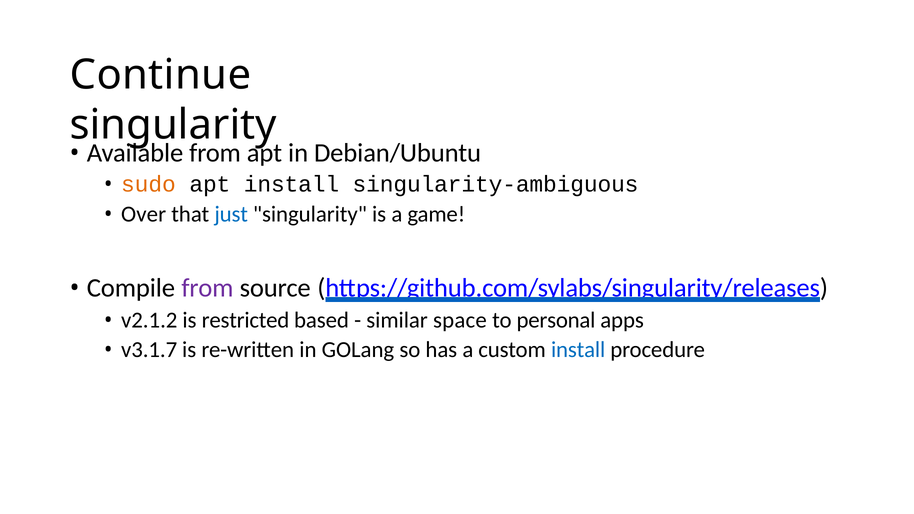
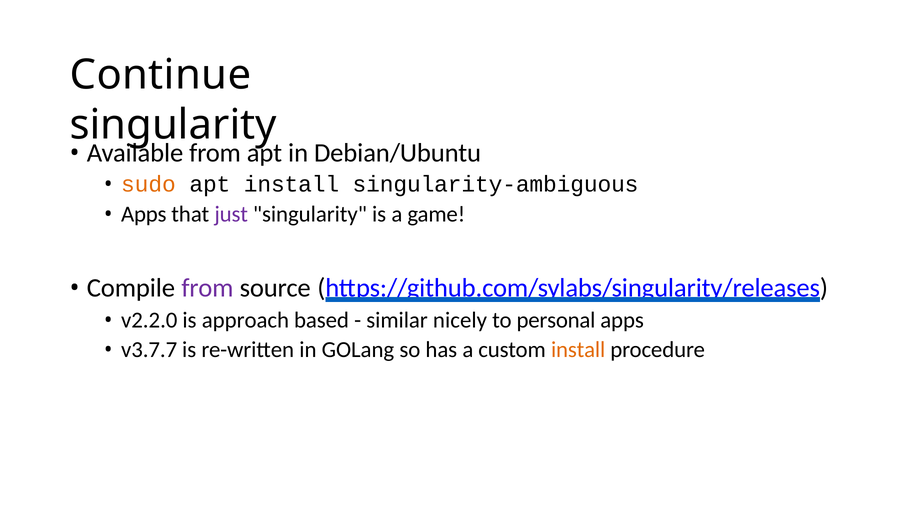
Over: Over -> Apps (144, 214)
just colour: blue -> purple (231, 214)
v2.1.2: v2.1.2 -> v2.2.0 (149, 320)
restricted: restricted -> approach (245, 320)
space: space -> nicely (460, 320)
v3.1.7: v3.1.7 -> v3.7.7 (149, 350)
install colour: blue -> orange (578, 350)
